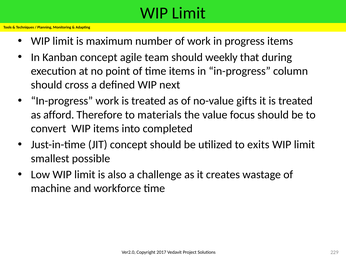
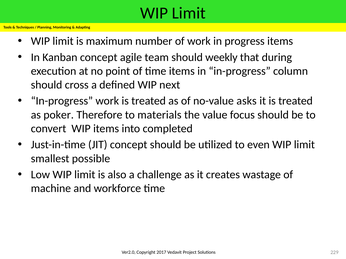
gifts: gifts -> asks (247, 101)
afford: afford -> poker (59, 115)
exits: exits -> even (258, 145)
